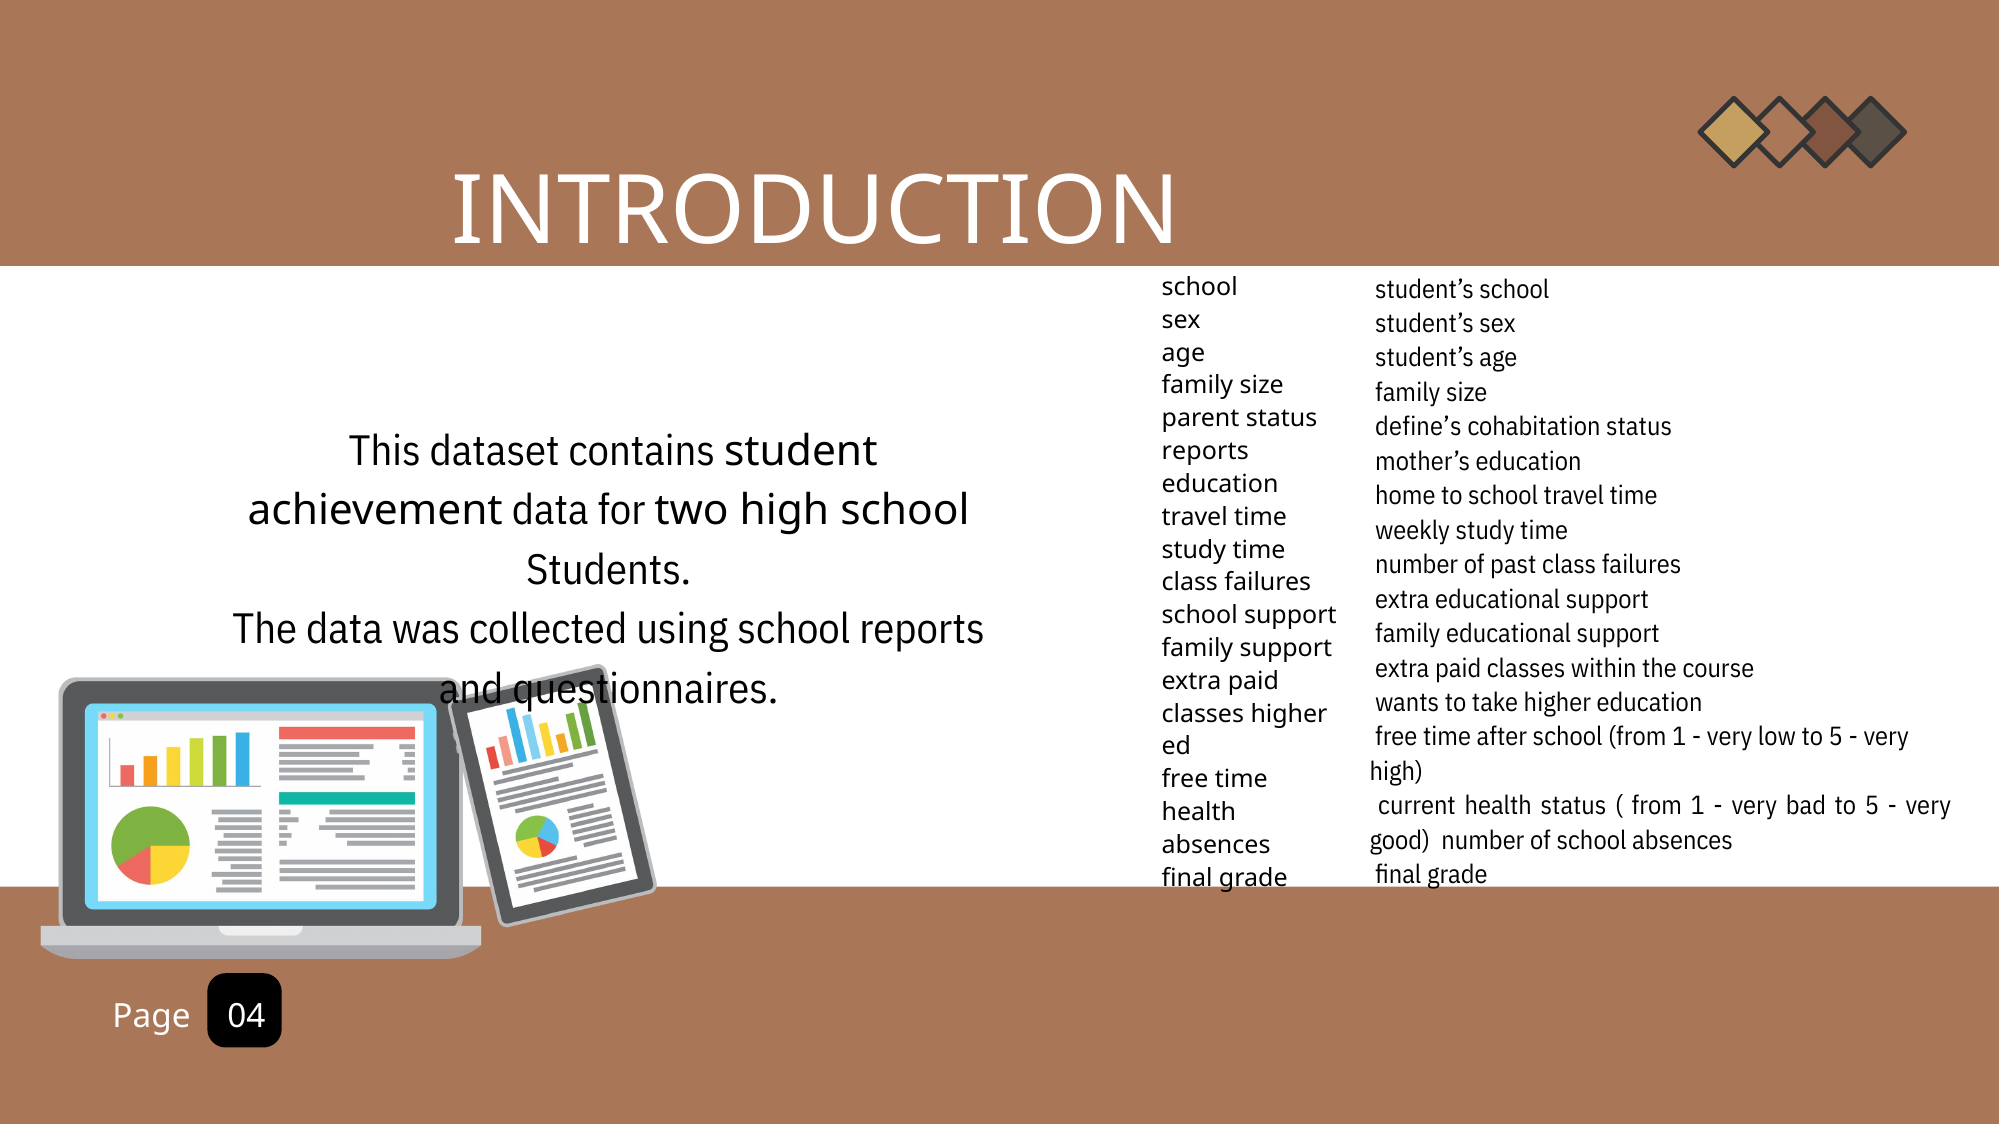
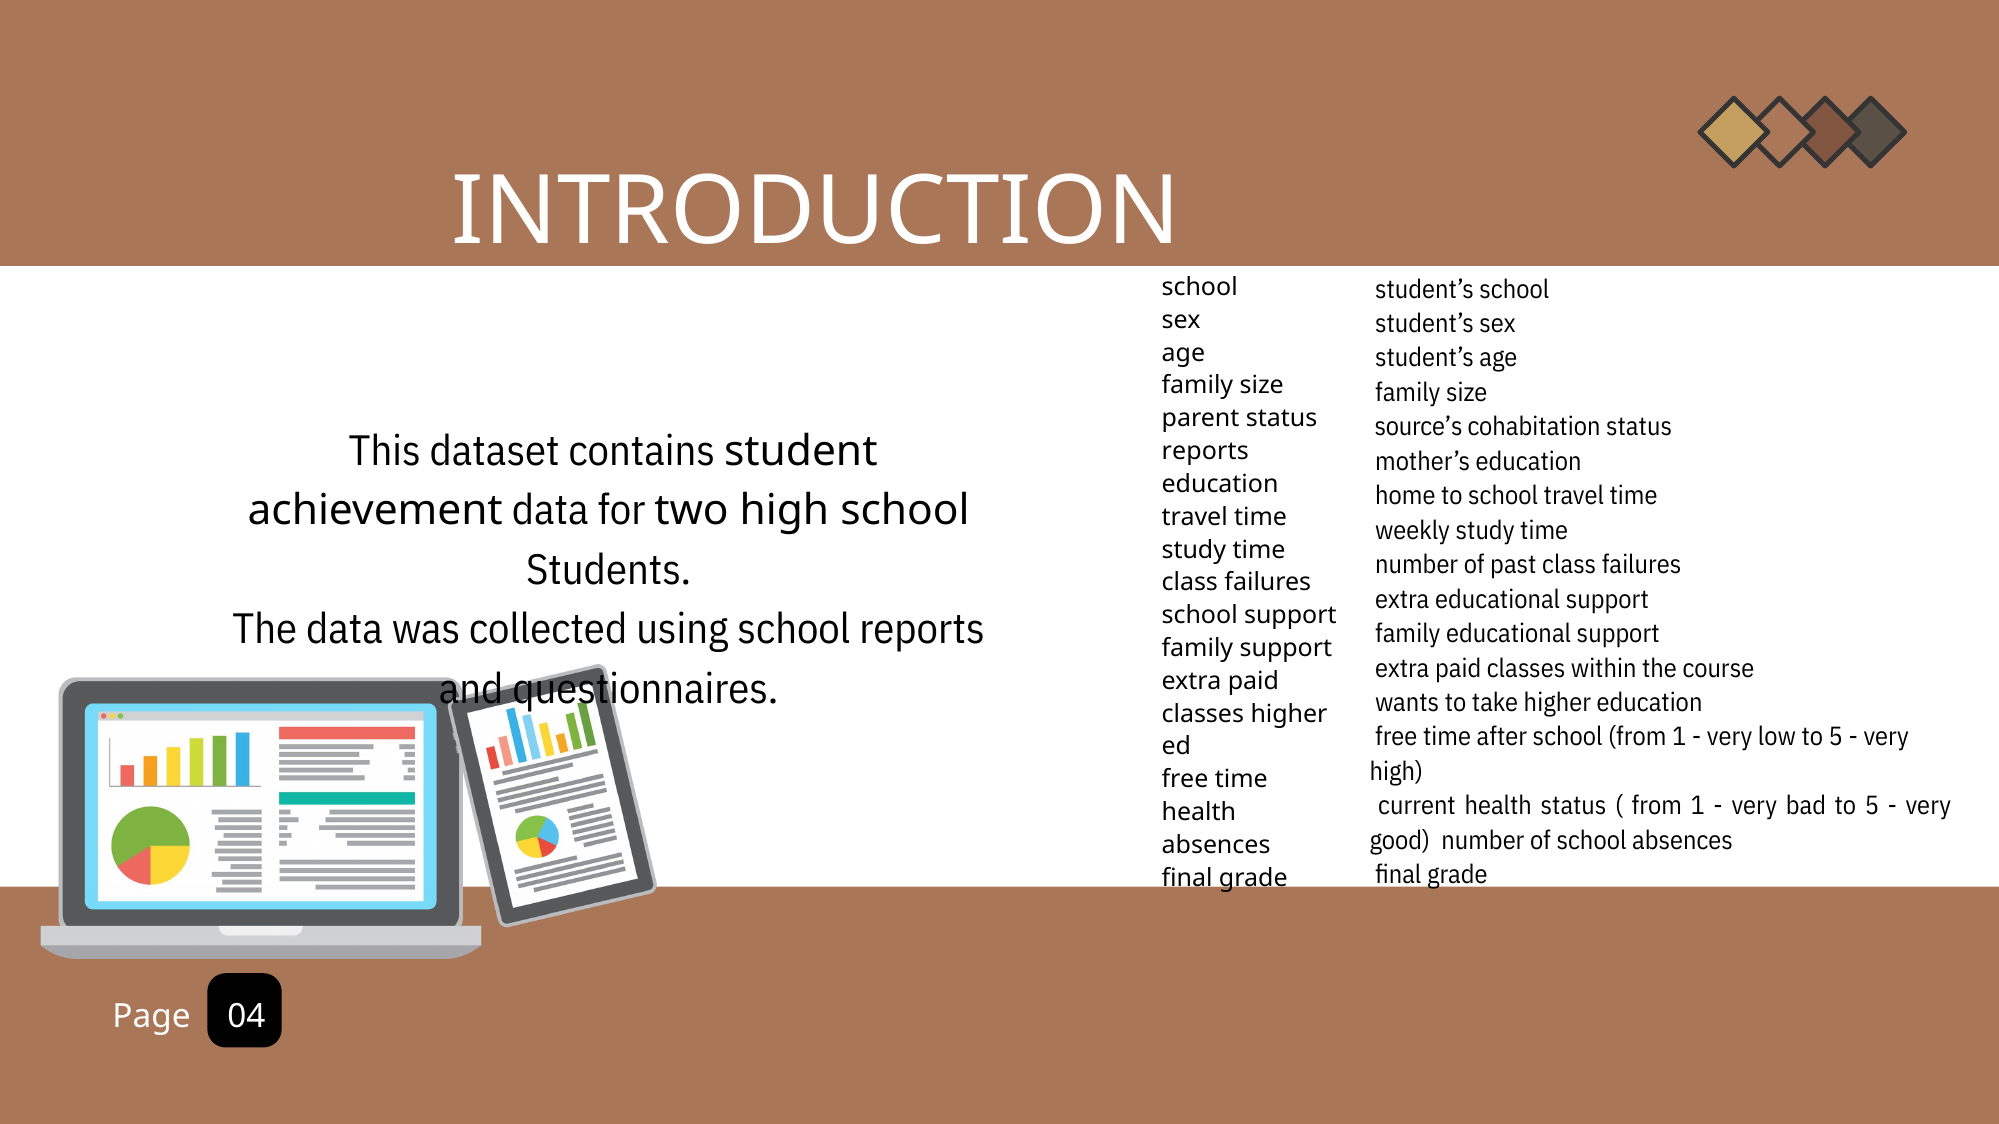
define’s: define’s -> source’s (1419, 427)
